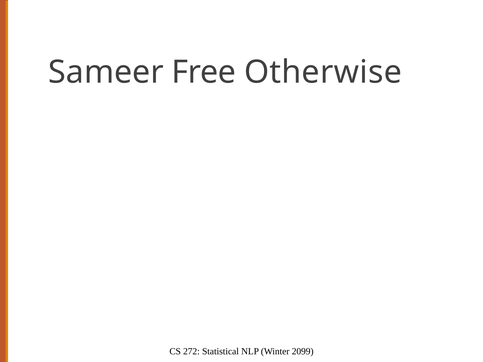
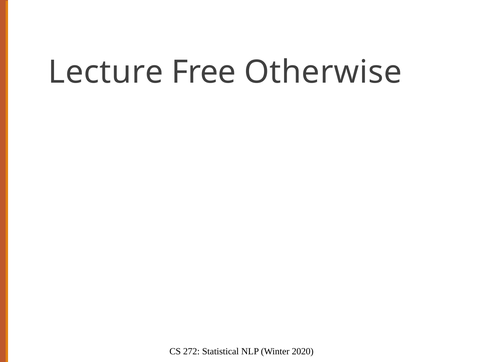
Sameer: Sameer -> Lecture (106, 72)
2099: 2099 -> 2020 (303, 351)
